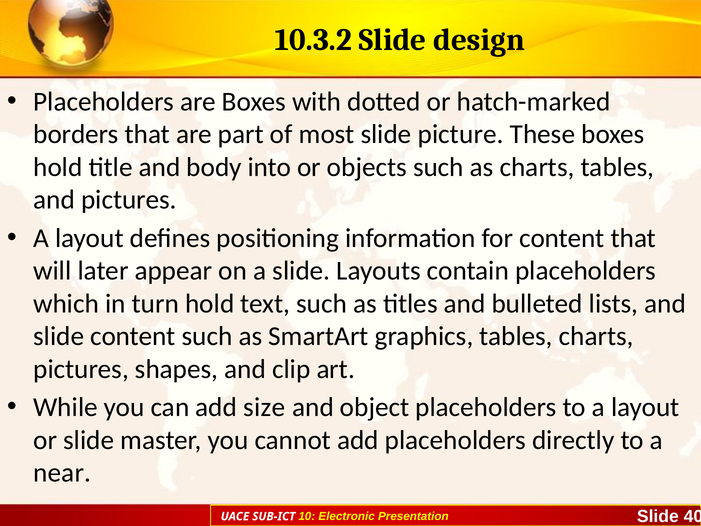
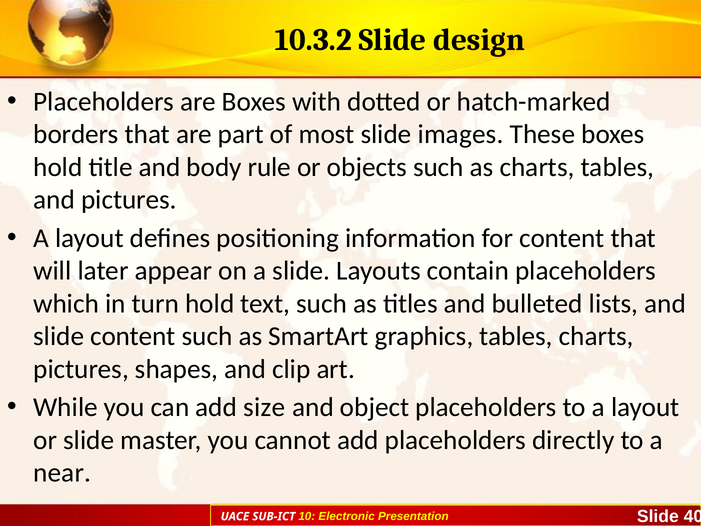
picture: picture -> images (461, 134)
into: into -> rule (269, 167)
